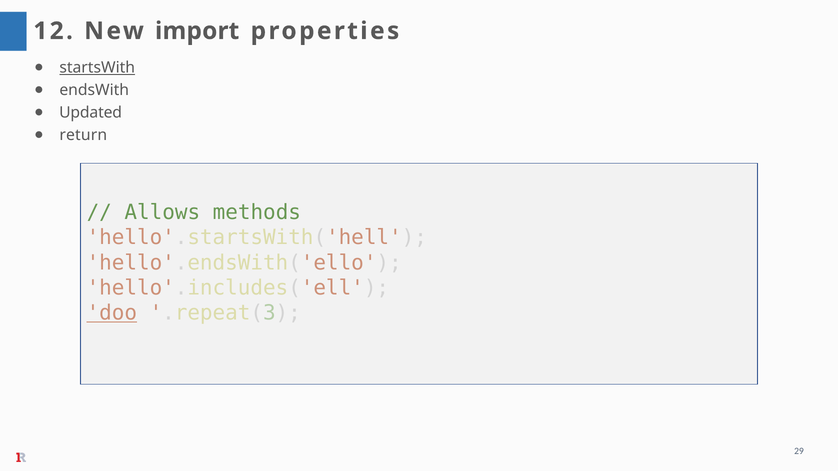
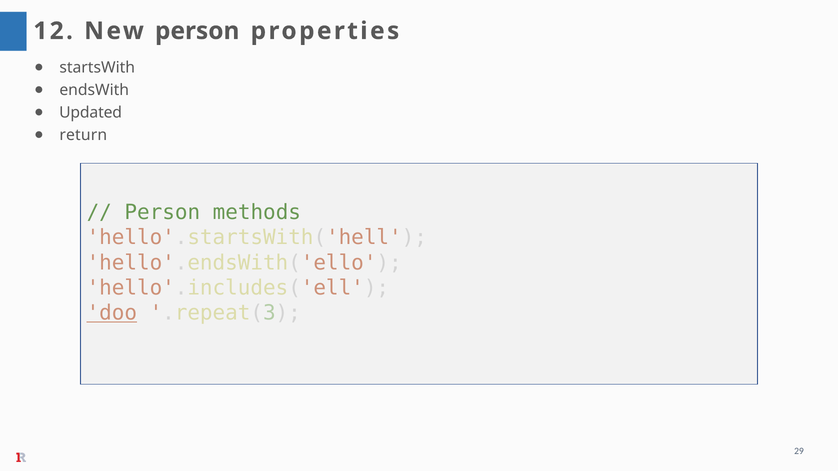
New import: import -> person (197, 31)
startsWith underline: present -> none (97, 68)
Allows: Allows -> Person (162, 213)
